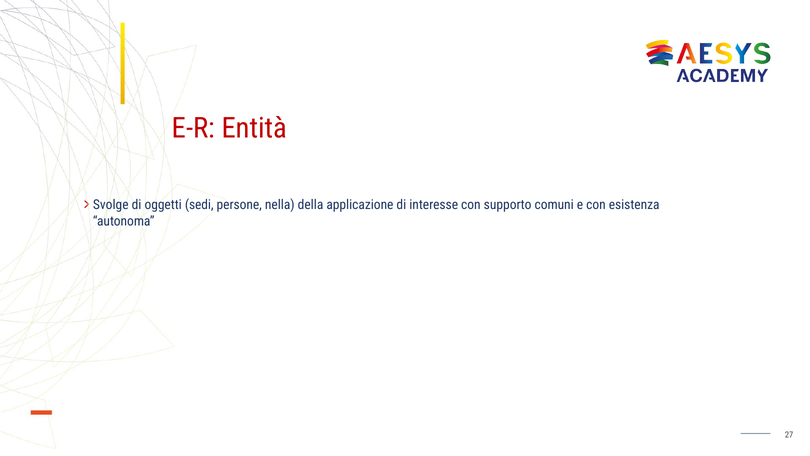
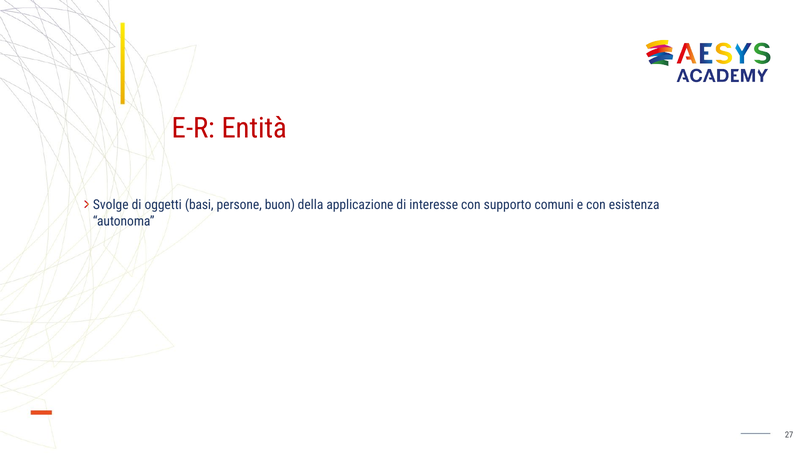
sedi: sedi -> basi (199, 205)
nella: nella -> buon (280, 205)
